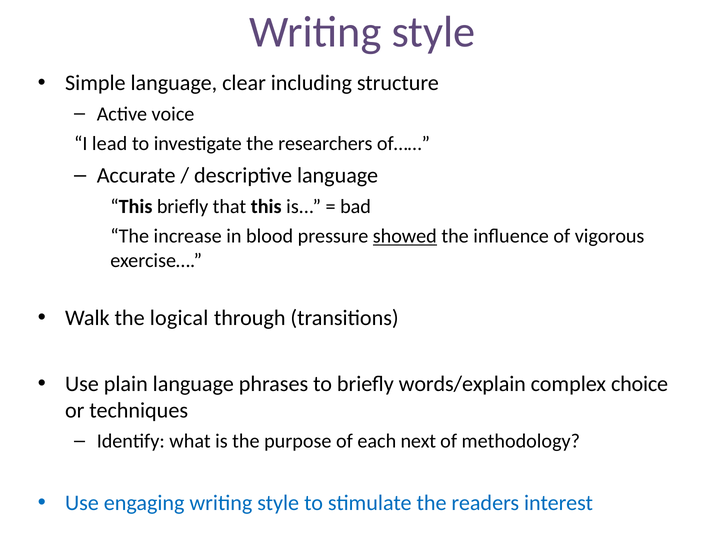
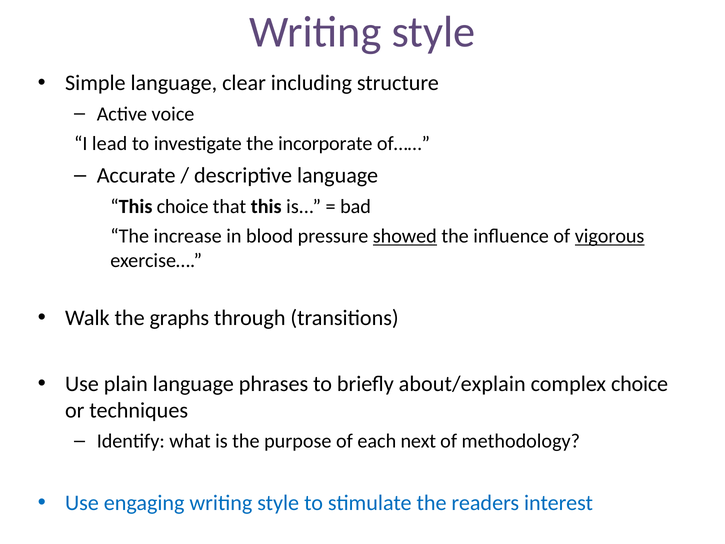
researchers: researchers -> incorporate (325, 144)
This briefly: briefly -> choice (183, 206)
vigorous underline: none -> present (610, 236)
logical: logical -> graphs (179, 318)
words/explain: words/explain -> about/explain (462, 384)
